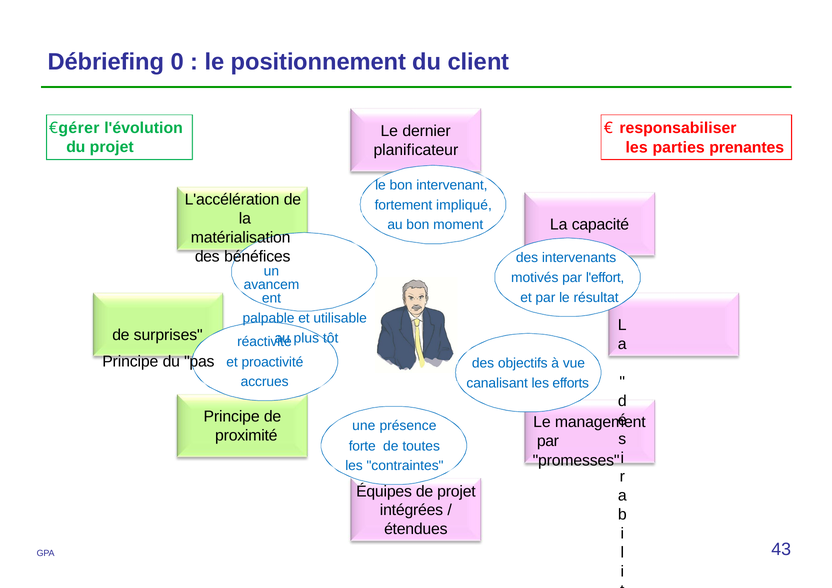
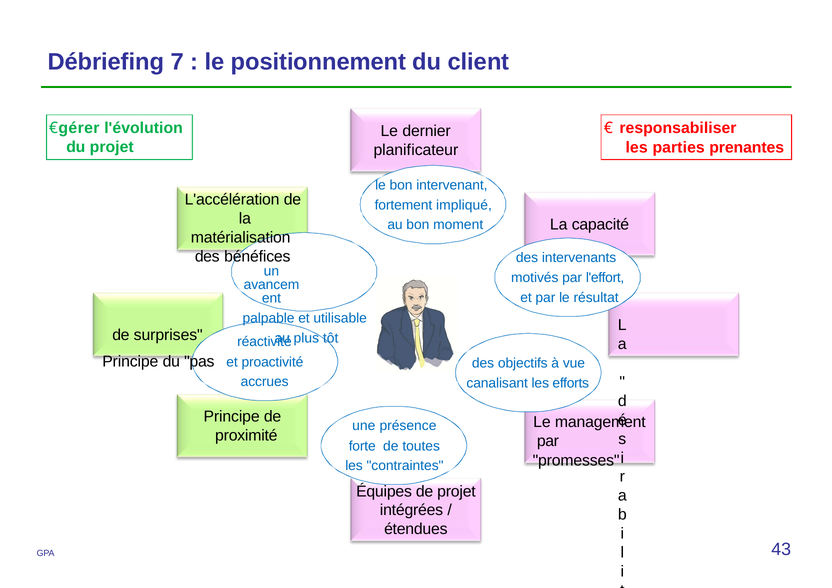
0: 0 -> 7 (177, 62)
